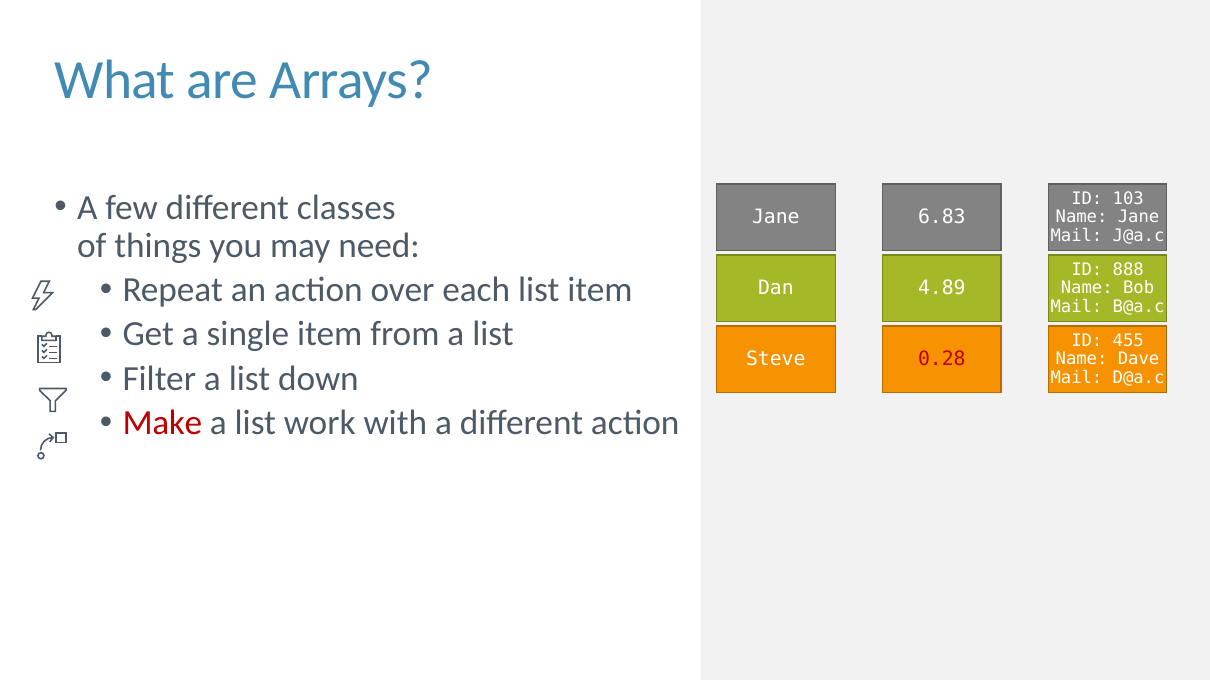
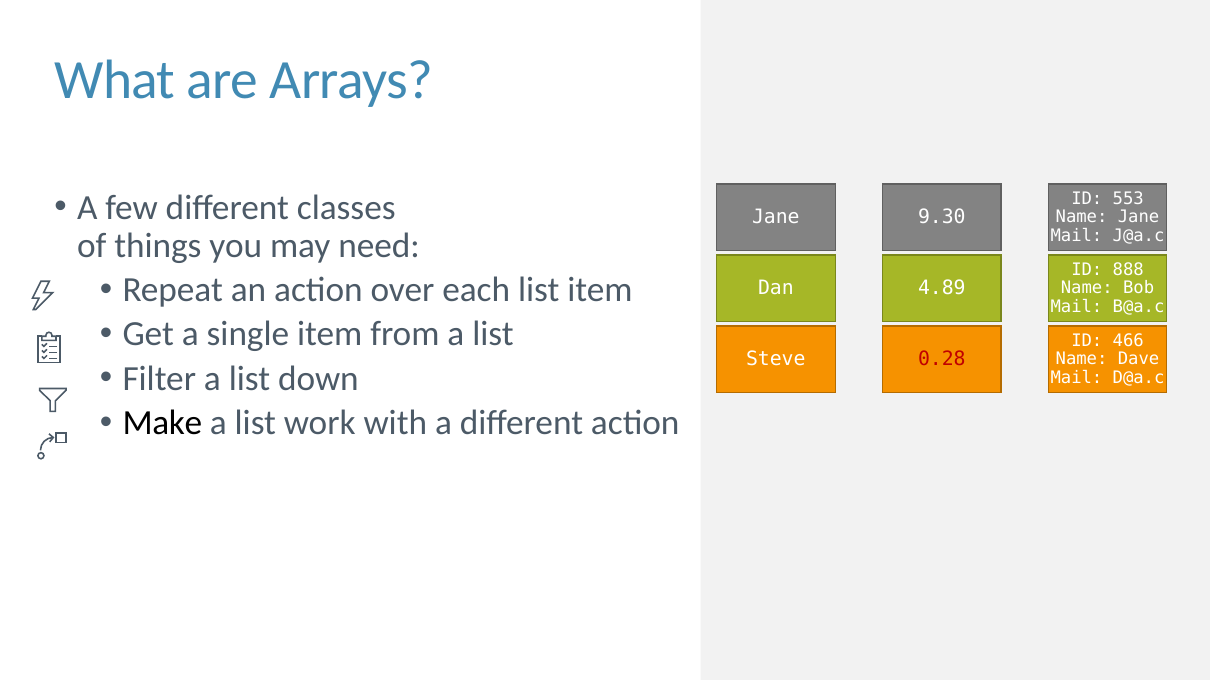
103: 103 -> 553 (1128, 199)
6.83: 6.83 -> 9.30 (942, 217)
455: 455 -> 466 (1128, 341)
Make colour: red -> black (162, 423)
